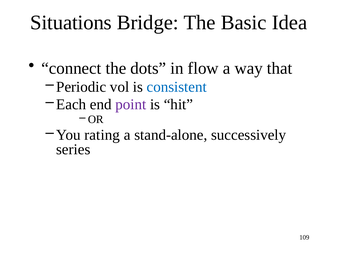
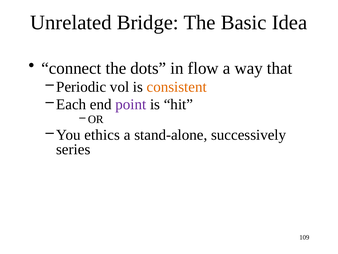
Situations: Situations -> Unrelated (71, 23)
consistent colour: blue -> orange (177, 87)
rating: rating -> ethics (102, 135)
